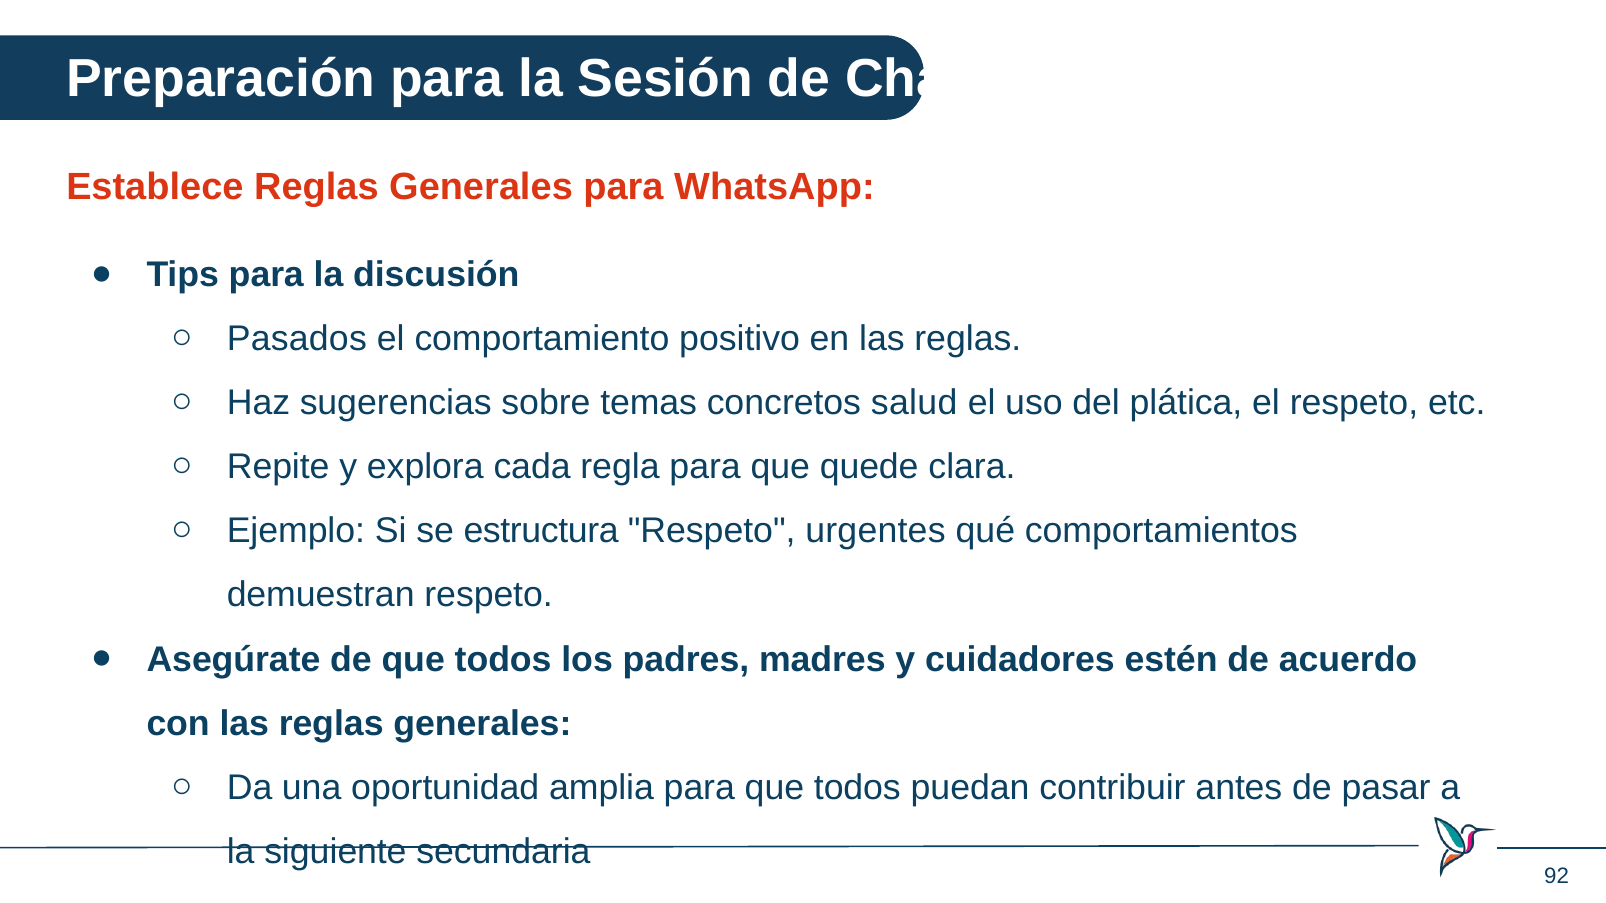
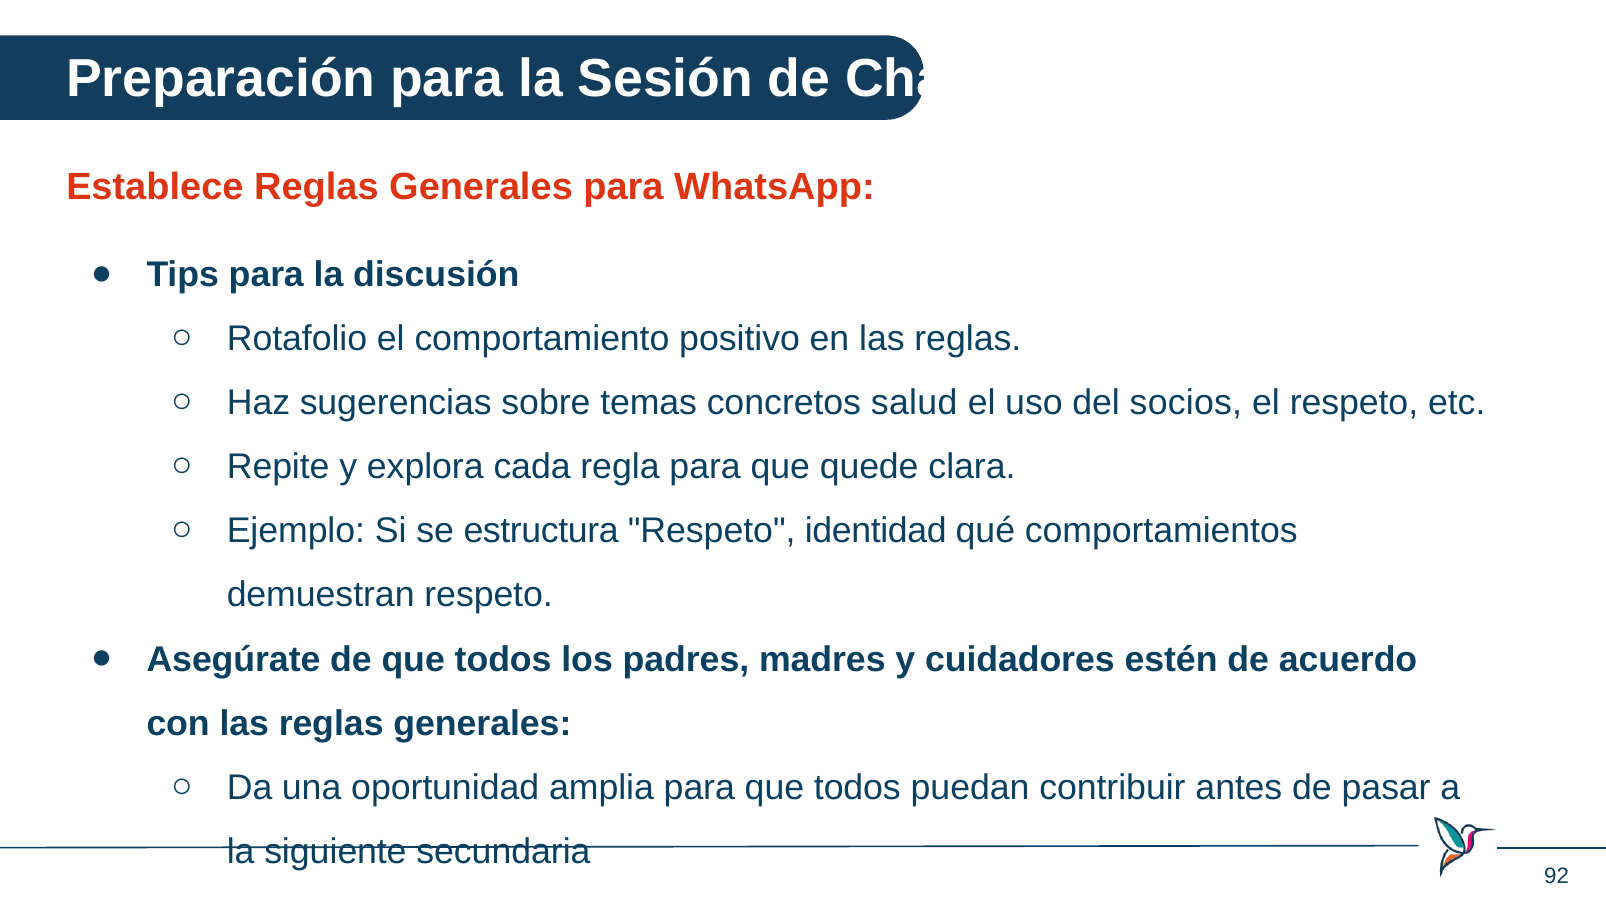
Pasados: Pasados -> Rotafolio (297, 339)
plática: plática -> socios (1186, 403)
urgentes: urgentes -> identidad (876, 531)
